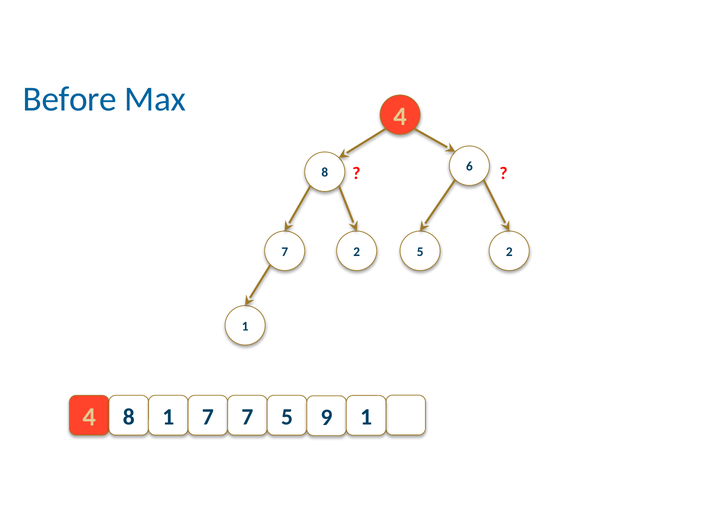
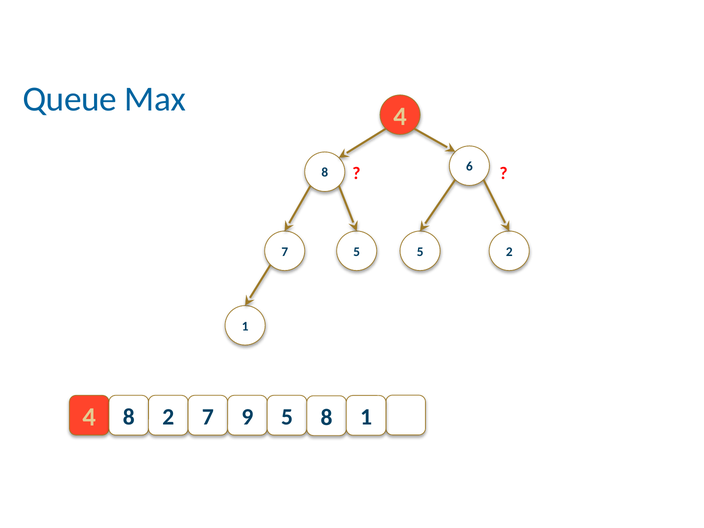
Before: Before -> Queue (70, 99)
7 2: 2 -> 5 (357, 252)
8 1: 1 -> 2 (168, 417)
7 7: 7 -> 9 (247, 417)
5 9: 9 -> 8 (327, 417)
